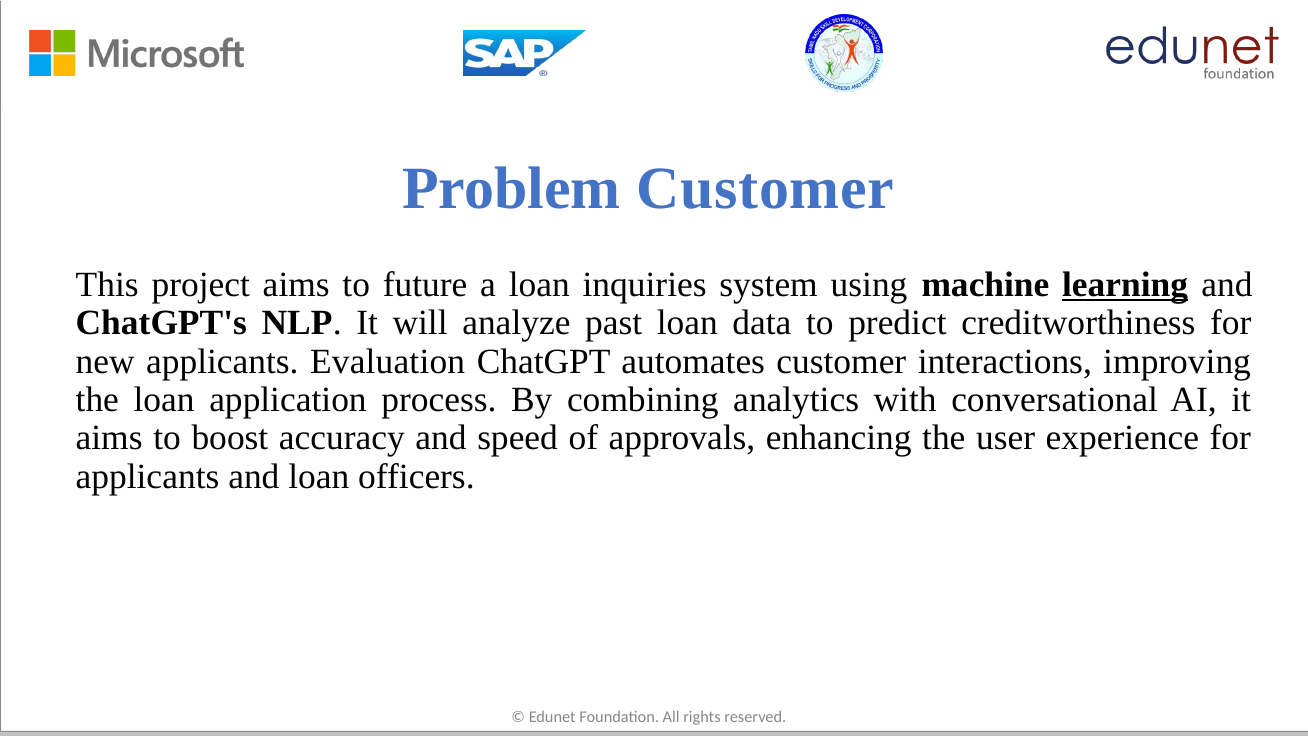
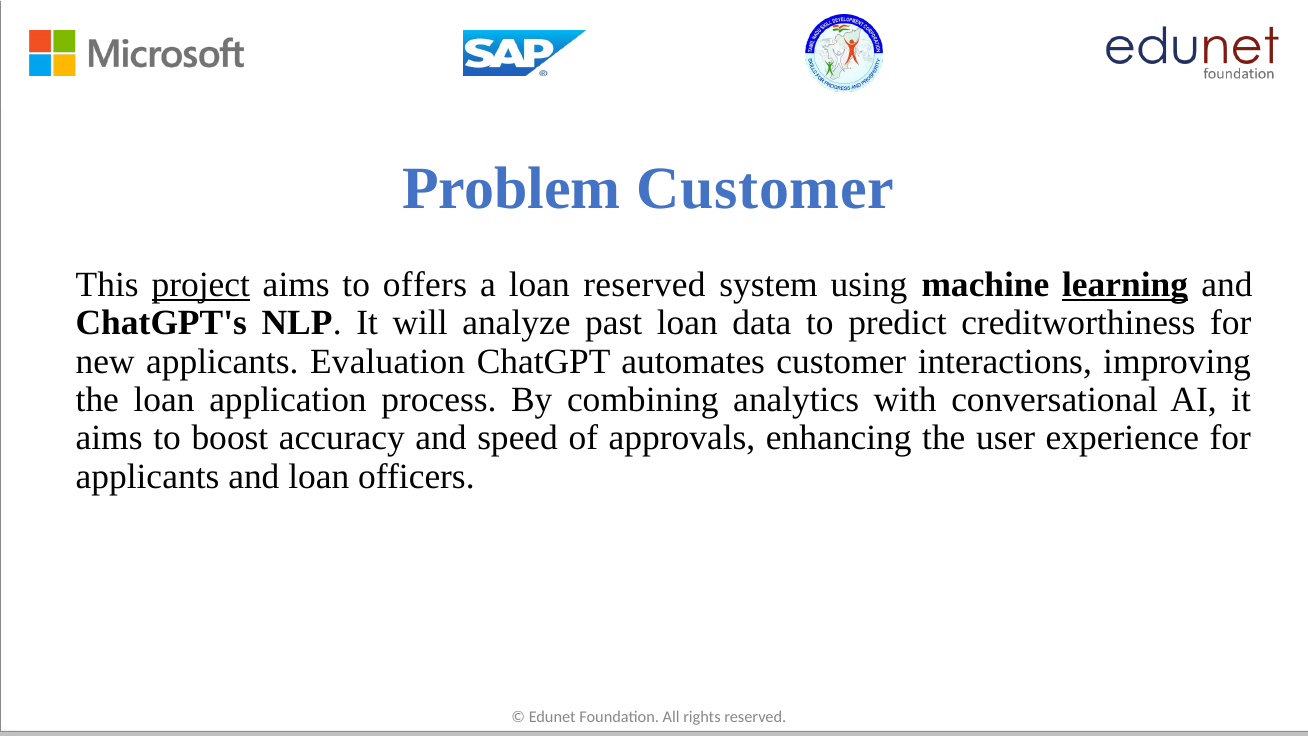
project underline: none -> present (201, 285)
future: future -> offers (425, 285)
loan inquiries: inquiries -> reserved (644, 285)
